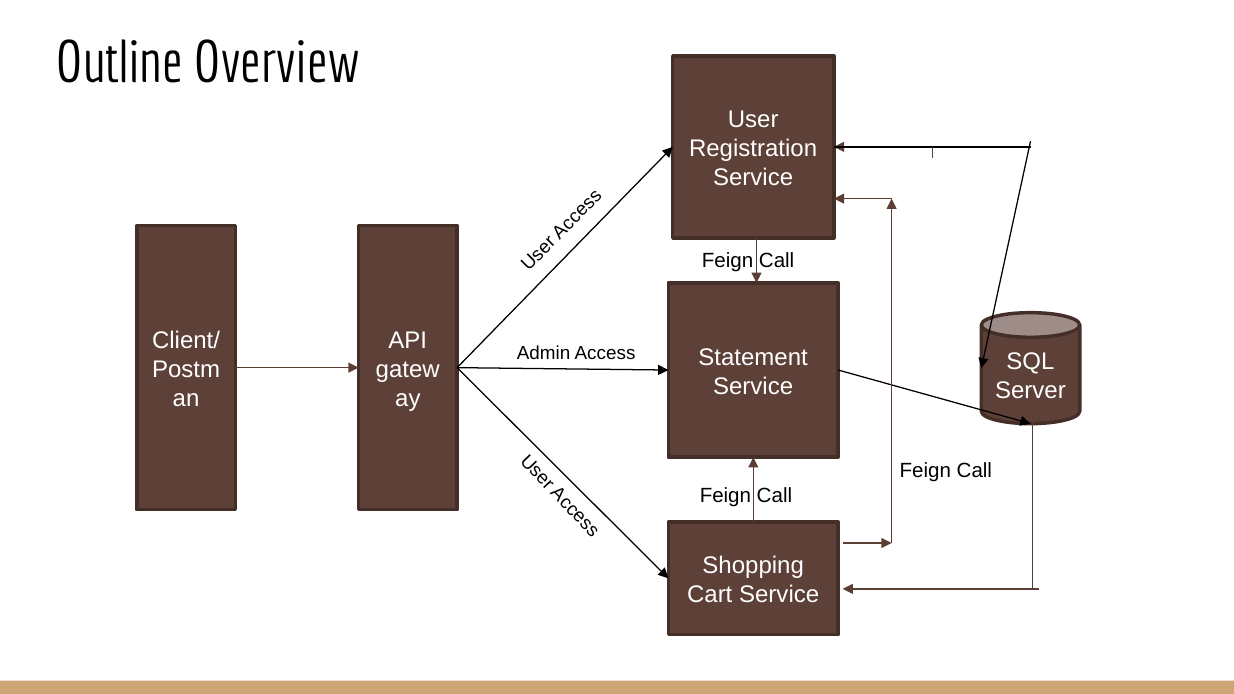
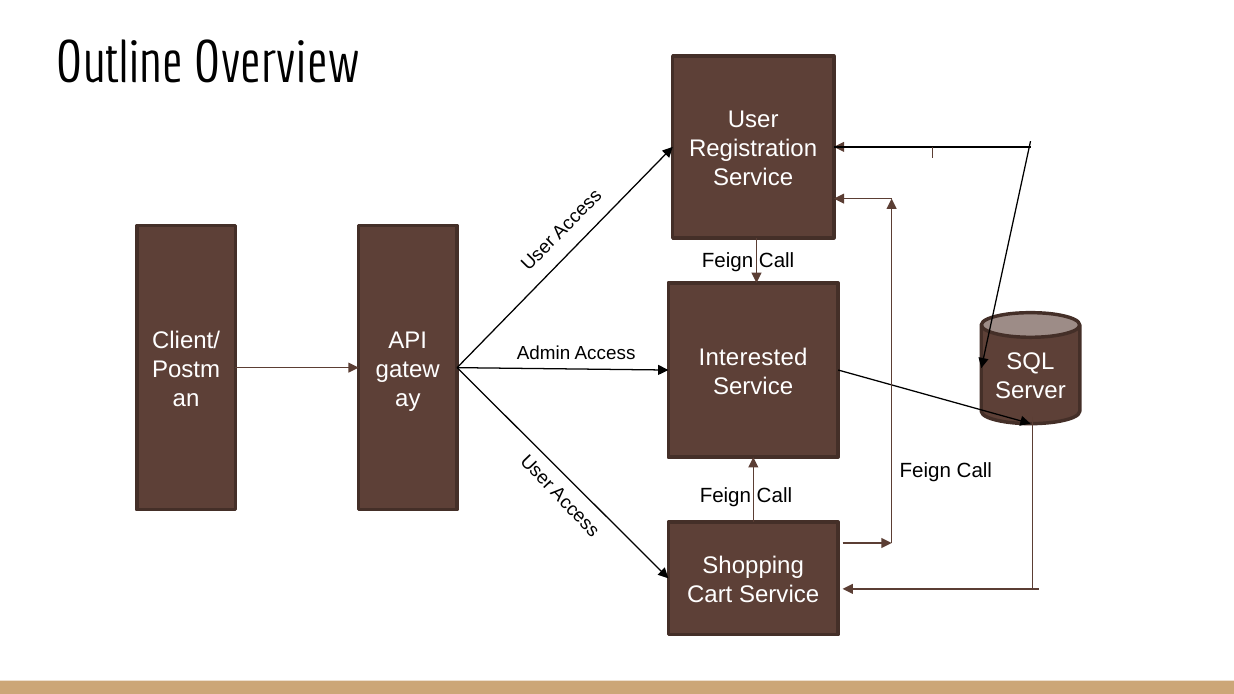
Statement: Statement -> Interested (753, 357)
